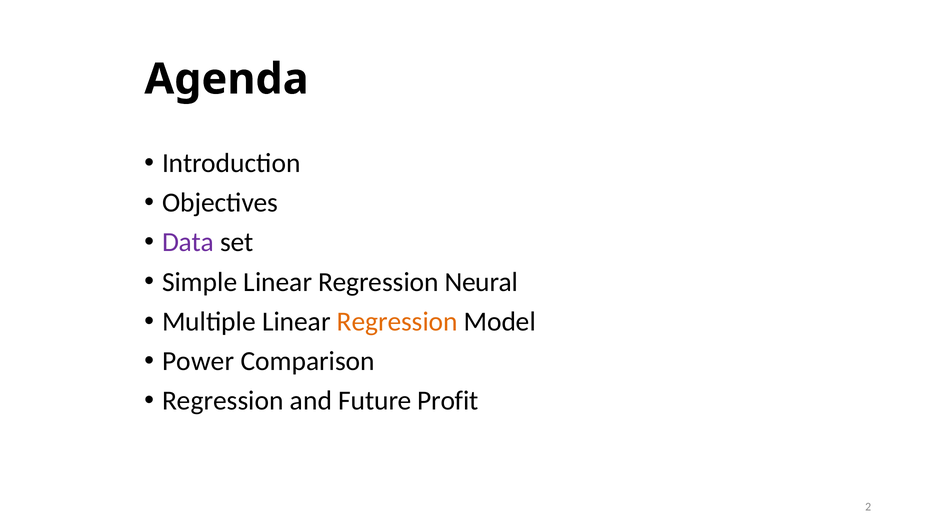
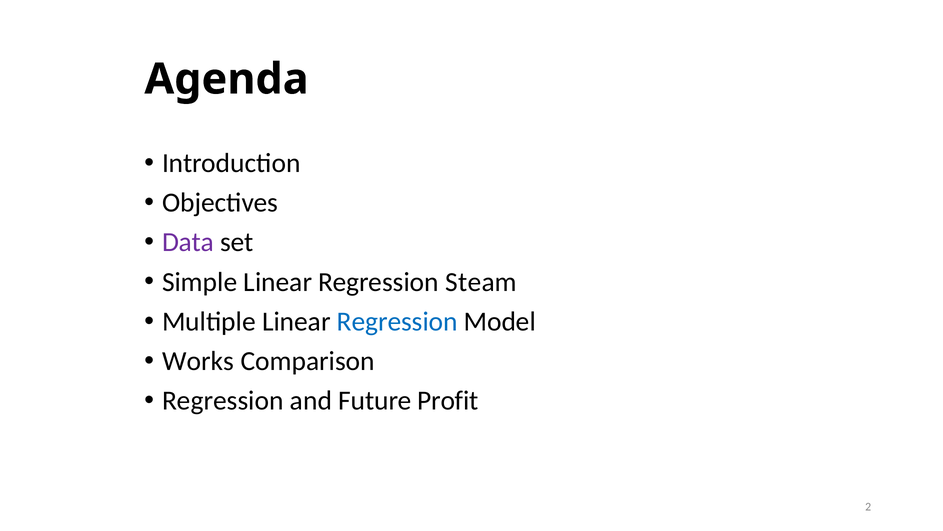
Neural: Neural -> Steam (481, 282)
Regression colour: orange -> blue (397, 321)
Power: Power -> Works (198, 361)
